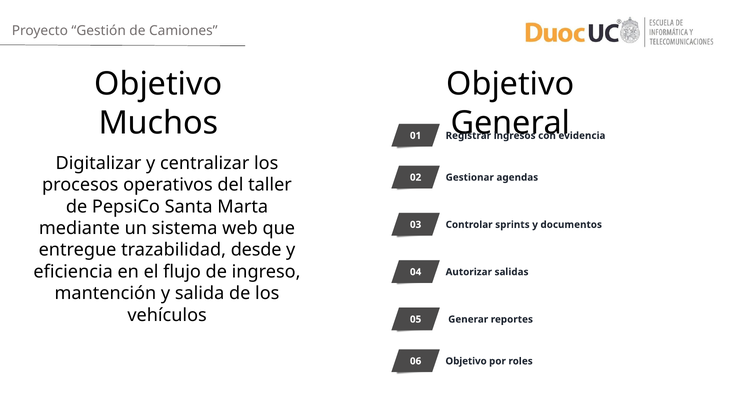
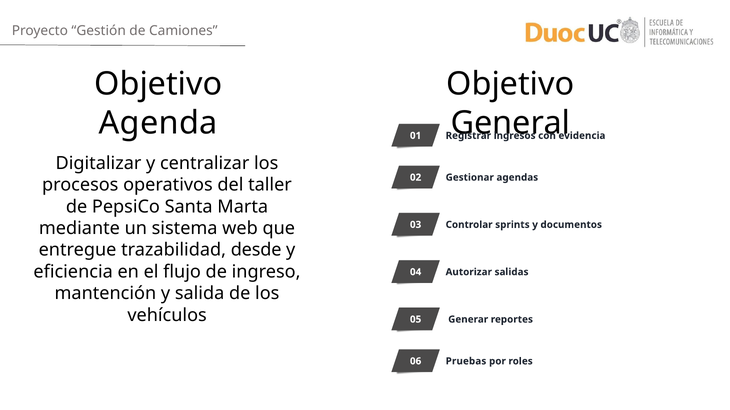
Muchos: Muchos -> Agenda (158, 123)
Objetivo: Objetivo -> Pruebas (466, 362)
